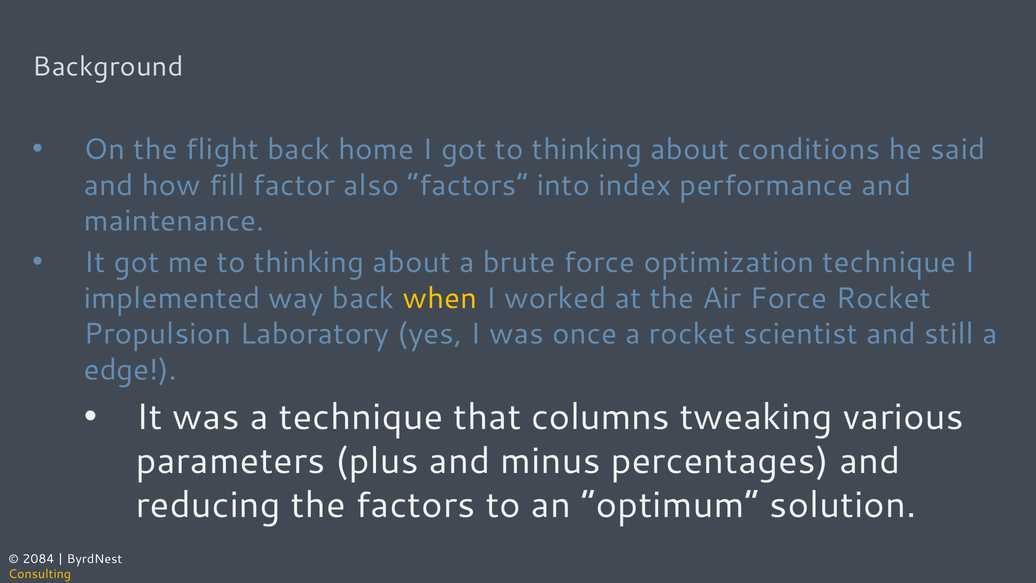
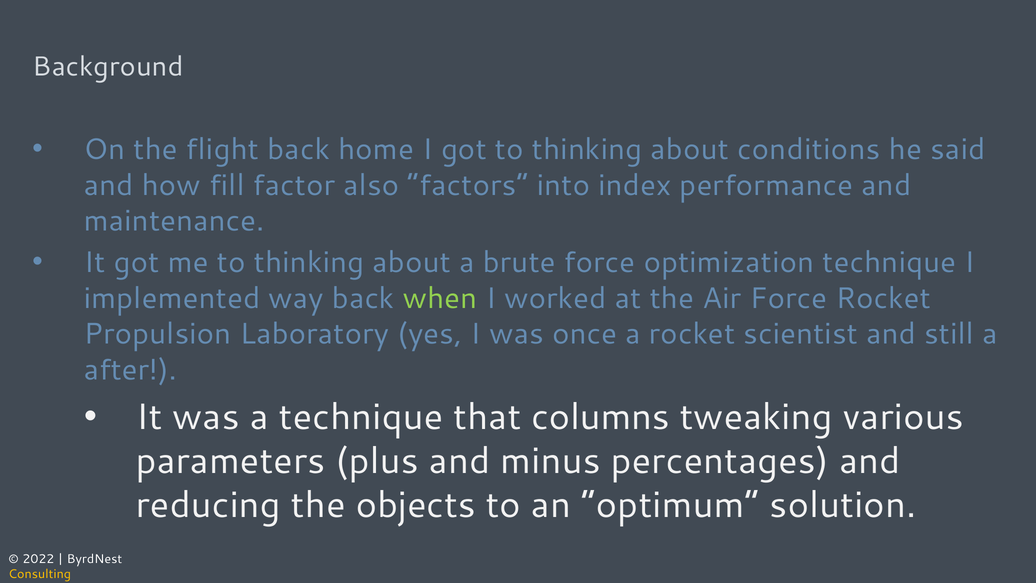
when colour: yellow -> light green (440, 298)
edge: edge -> after (130, 370)
the factors: factors -> objects (416, 505)
2084: 2084 -> 2022 (38, 559)
